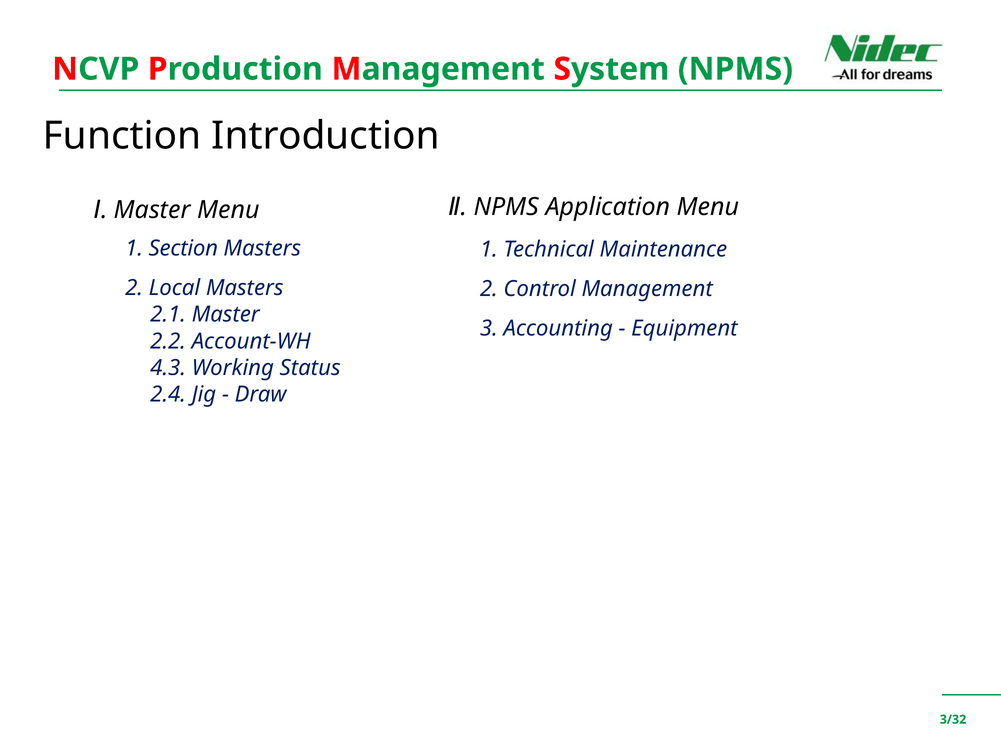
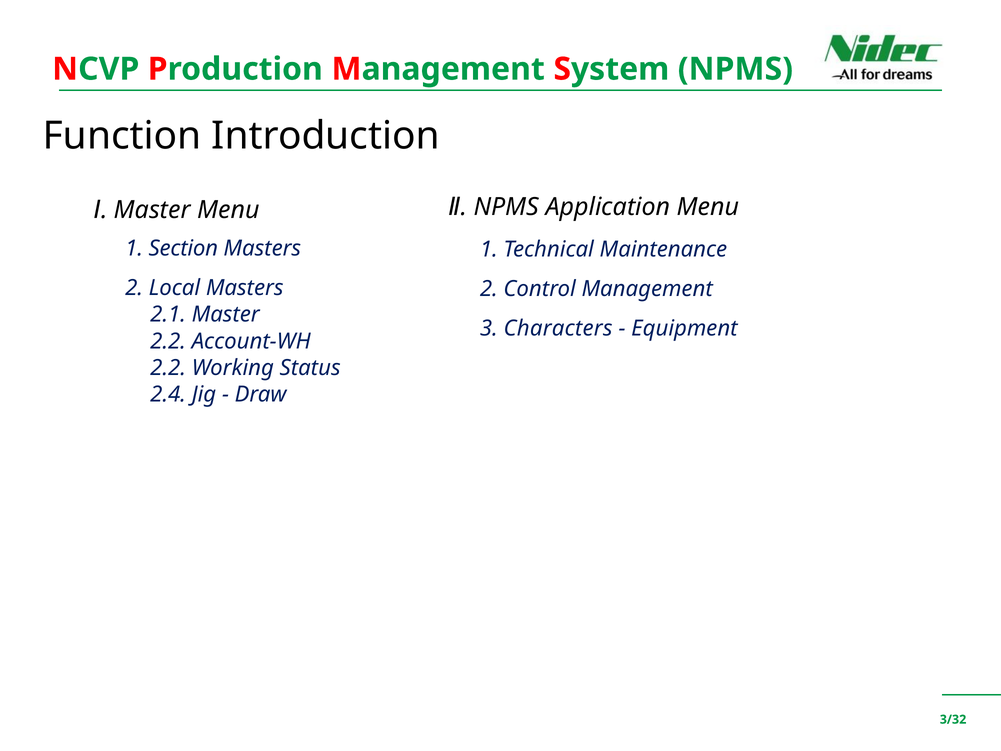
Accounting: Accounting -> Characters (558, 328)
4.3: 4.3 -> 2.2 (168, 368)
